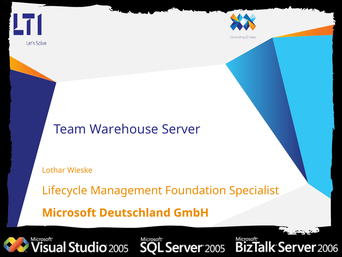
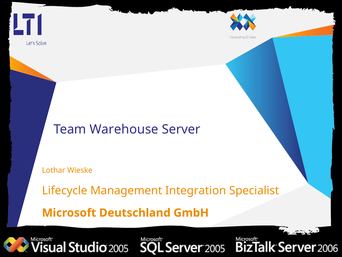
Foundation: Foundation -> Integration (196, 190)
